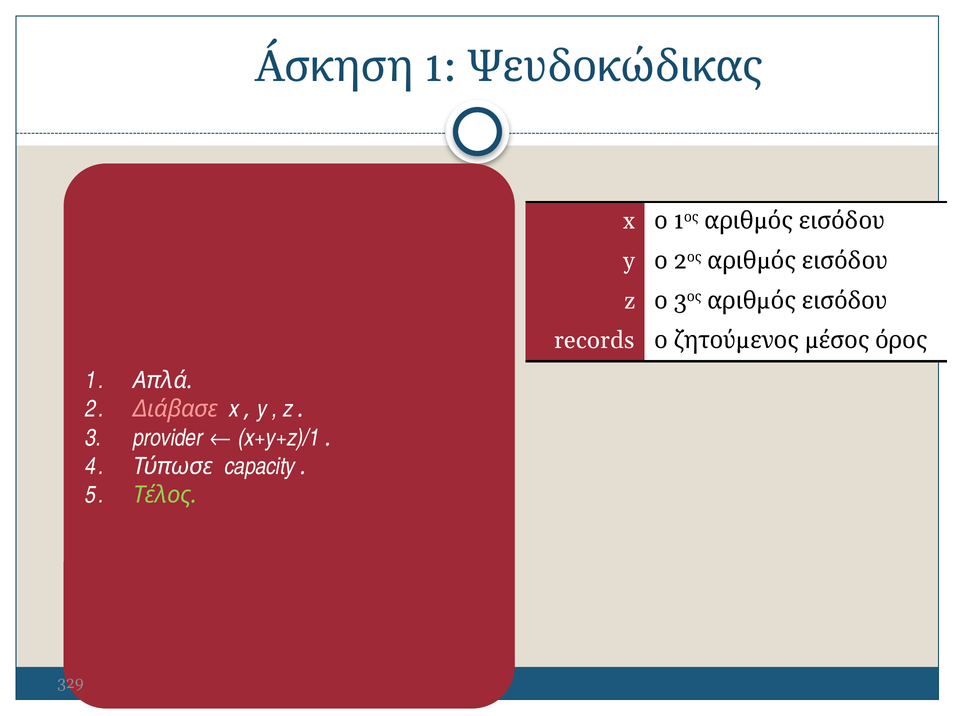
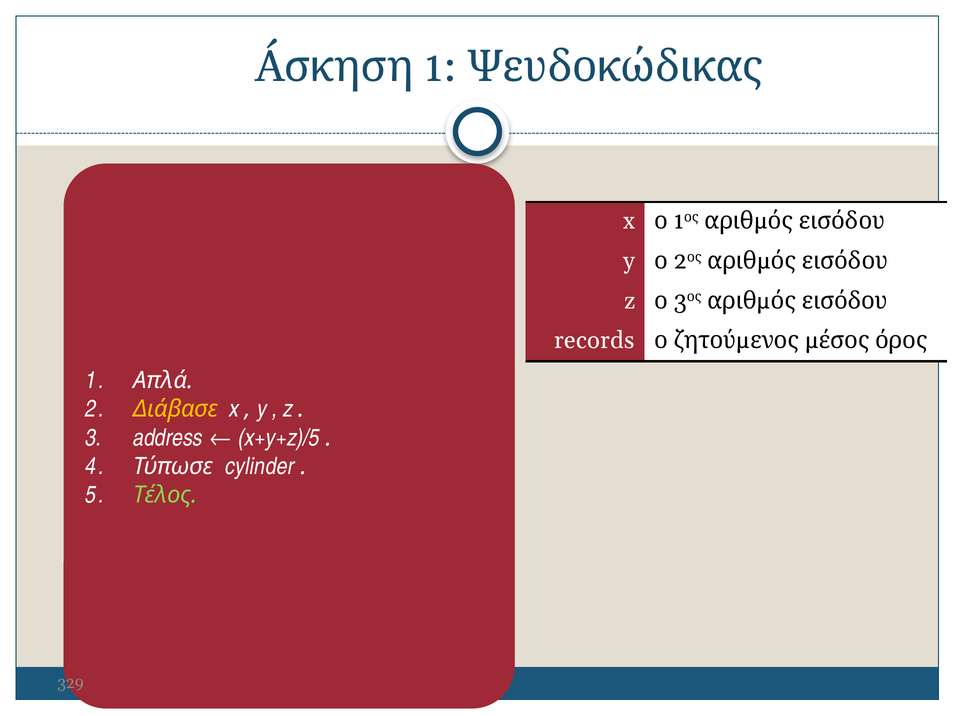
Διάβασε colour: pink -> yellow (175, 409)
provider: provider -> address (168, 438)
x+y+z)/1: x+y+z)/1 -> x+y+z)/5 (279, 438)
capacity: capacity -> cylinder (260, 467)
